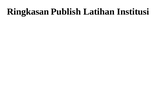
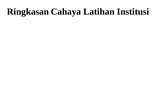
Publish: Publish -> Cahaya (66, 12)
